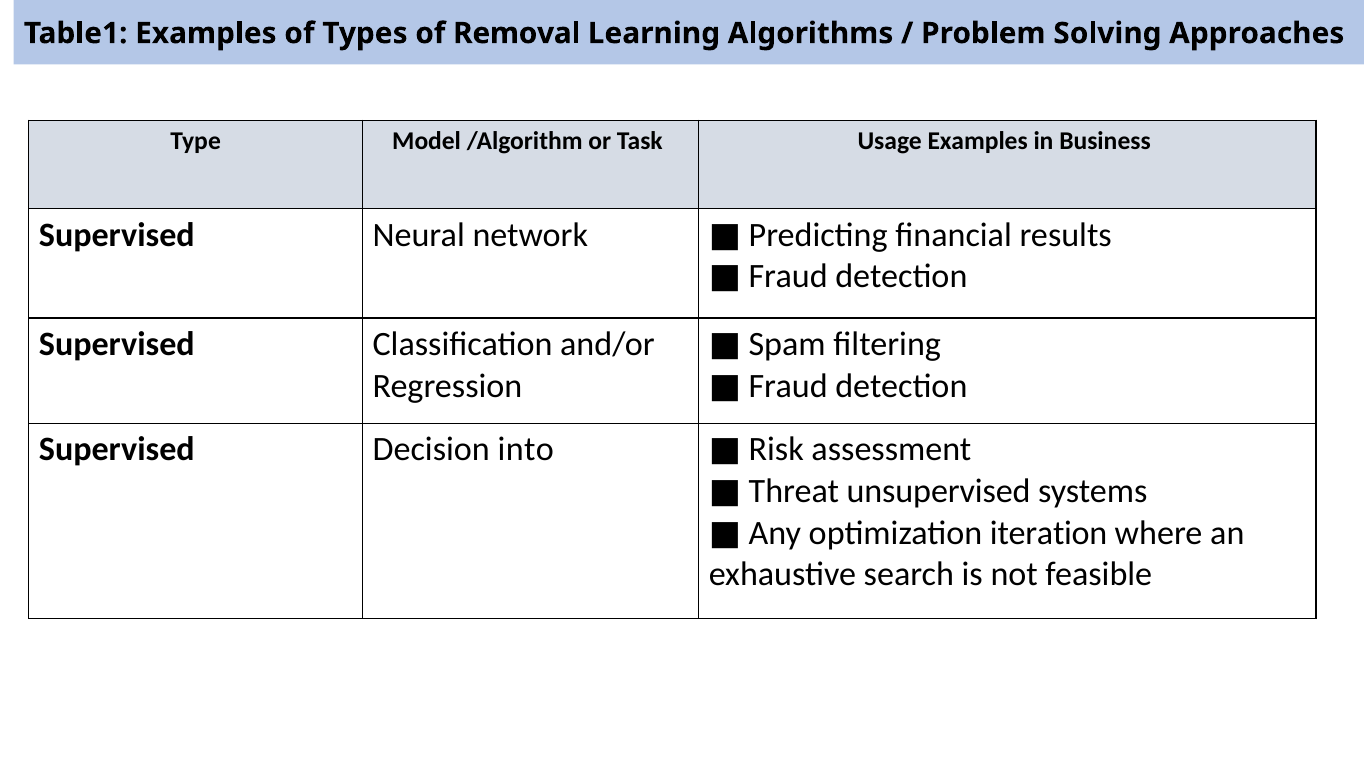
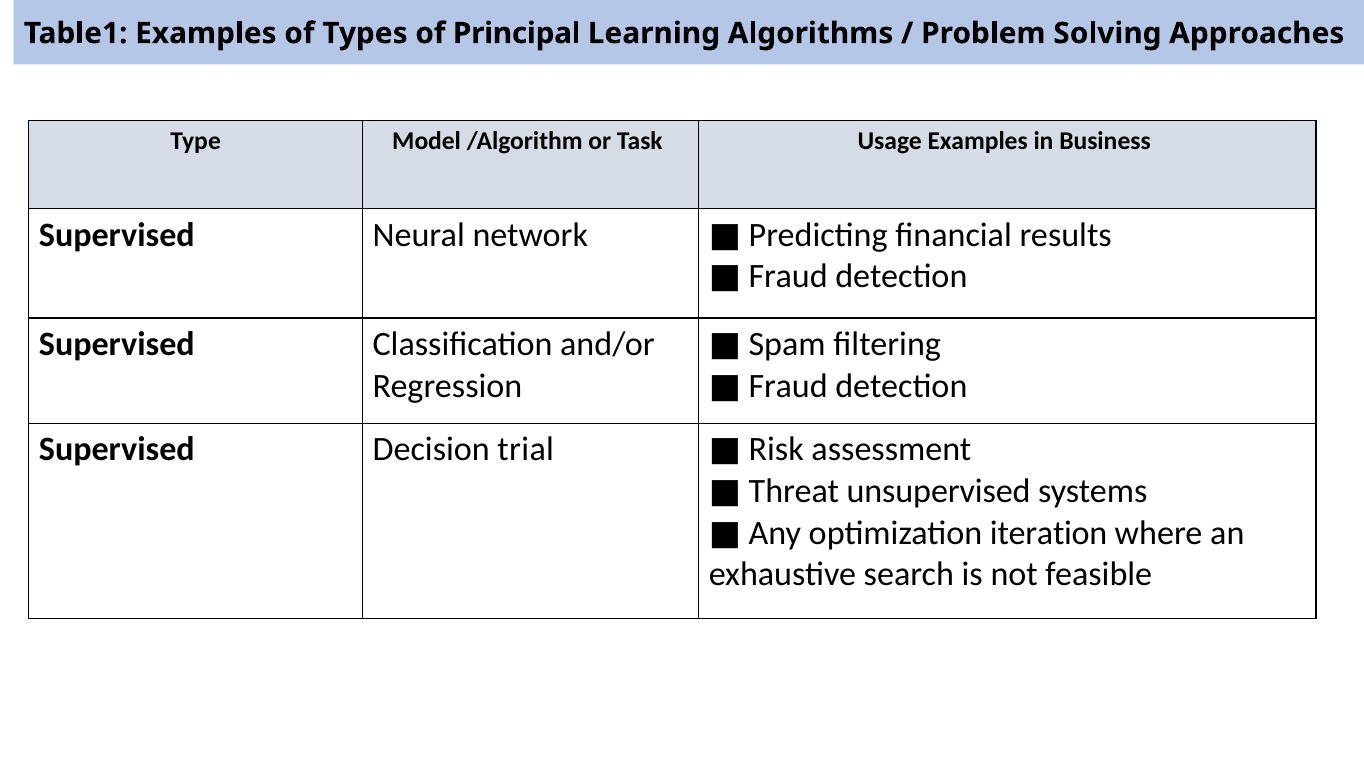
Removal: Removal -> Principal (517, 33)
into: into -> trial (526, 450)
